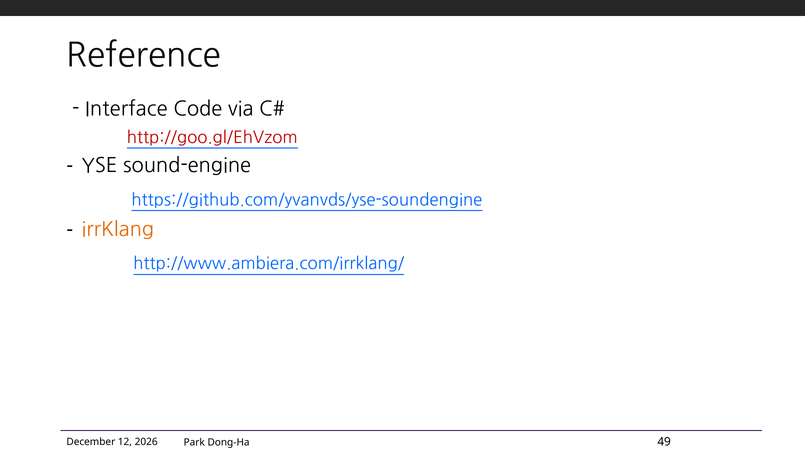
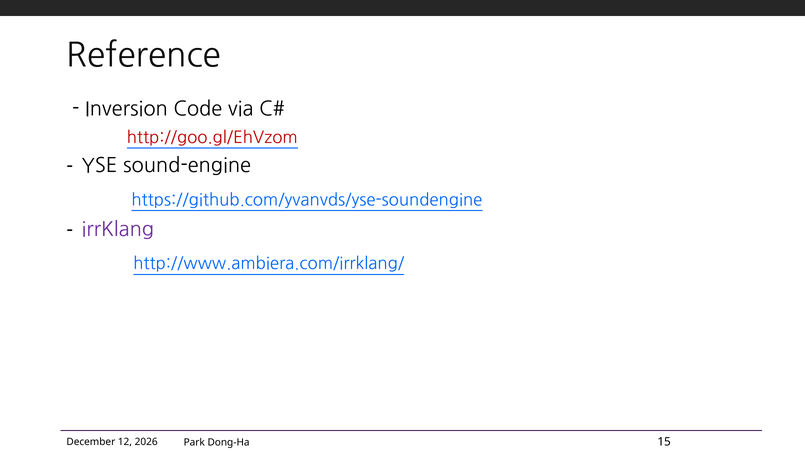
Interface: Interface -> Inversion (126, 109)
irrKlang colour: orange -> purple (118, 230)
49: 49 -> 15 (664, 441)
